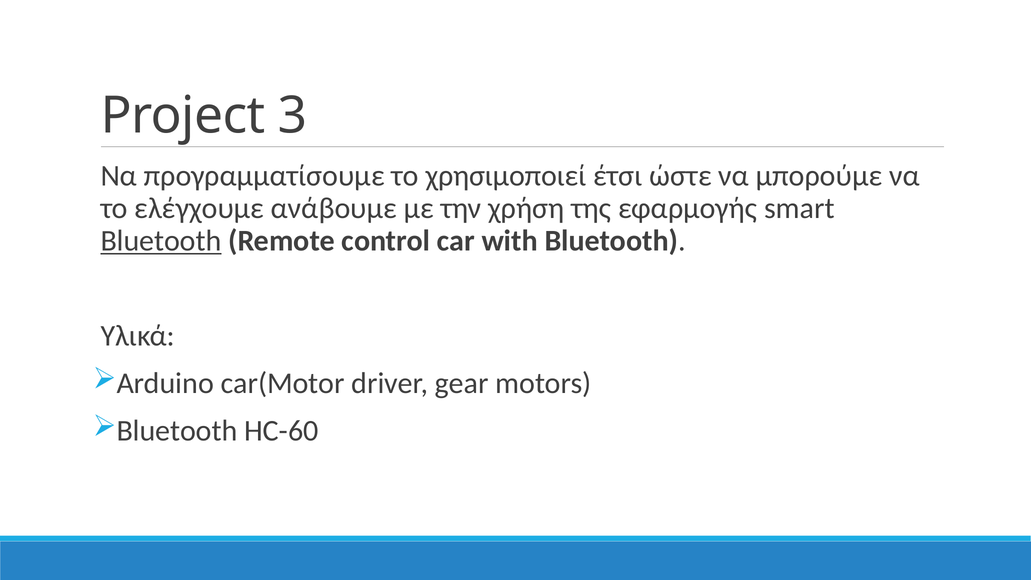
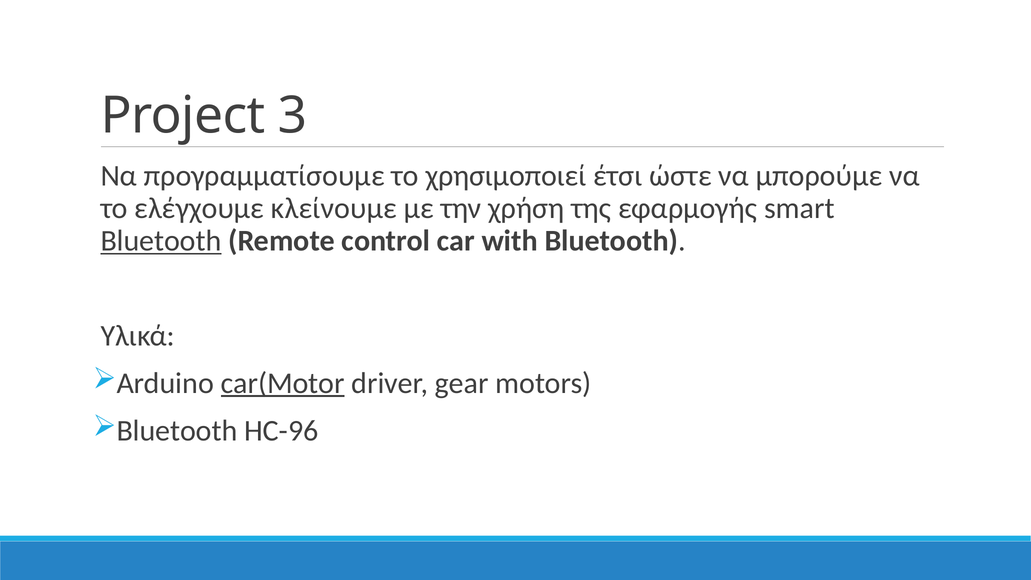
ανάβουμε: ανάβουμε -> κλείνουμε (334, 208)
car(Motor underline: none -> present (283, 383)
HC-60: HC-60 -> HC-96 (281, 431)
